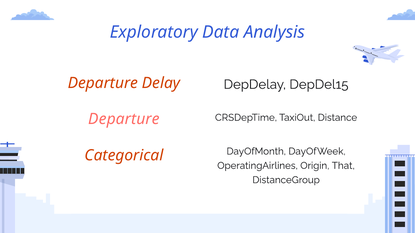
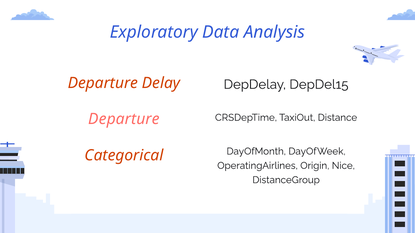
That: That -> Nice (343, 166)
